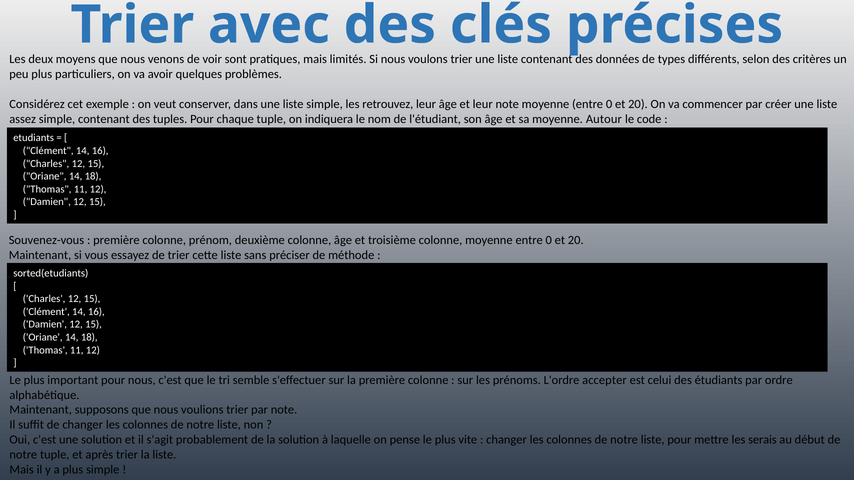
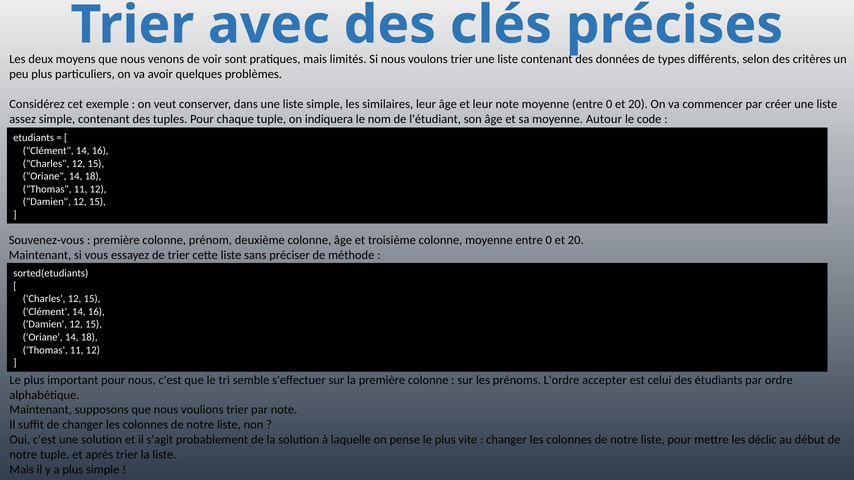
retrouvez: retrouvez -> similaires (388, 104)
serais: serais -> déclic (762, 440)
